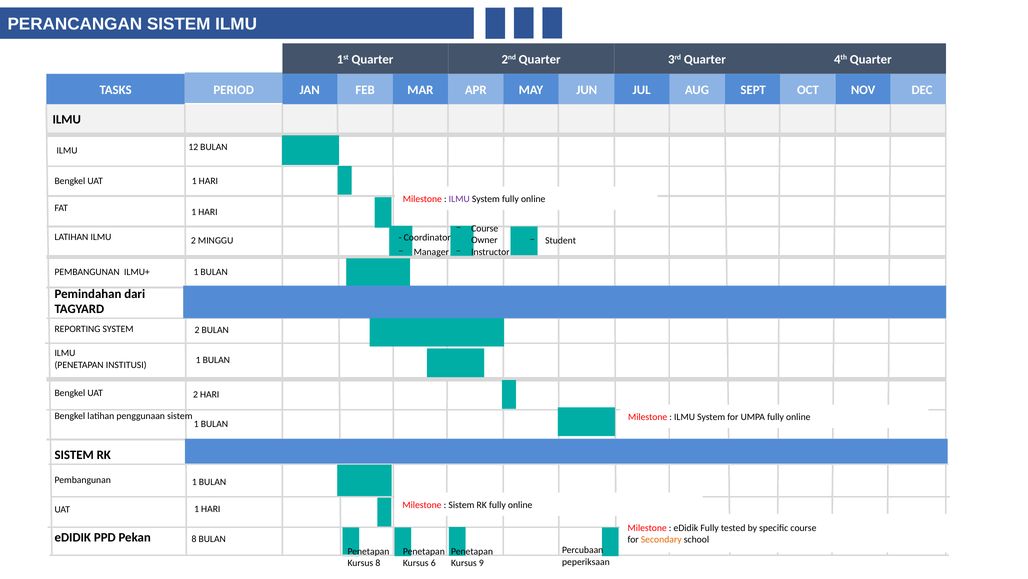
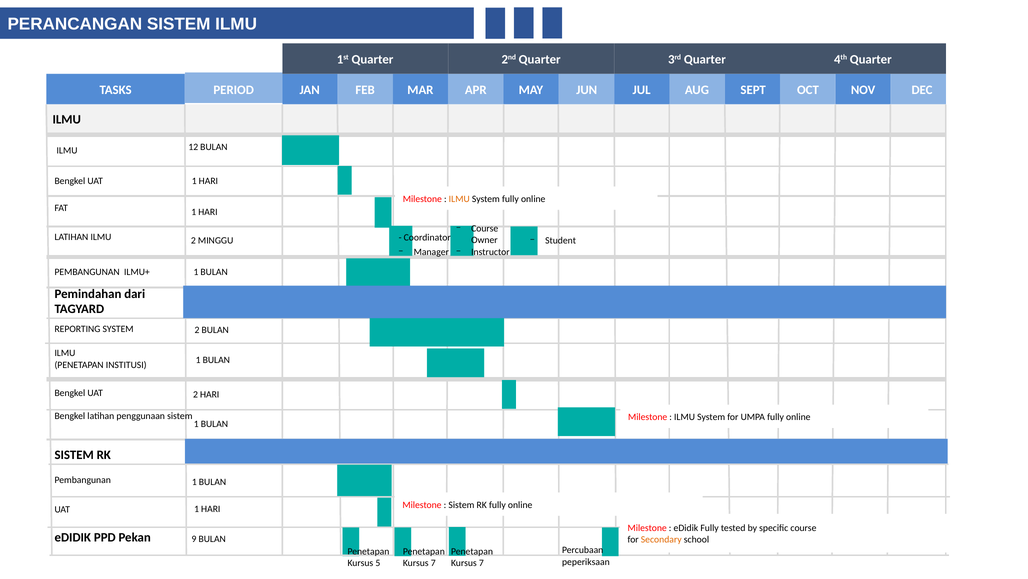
ILMU colour: purple -> orange (459, 199)
Pekan 8: 8 -> 9 (194, 538)
Kursus 8: 8 -> 5 (378, 562)
6: 6 -> 7 (433, 562)
9: 9 -> 7 (481, 562)
